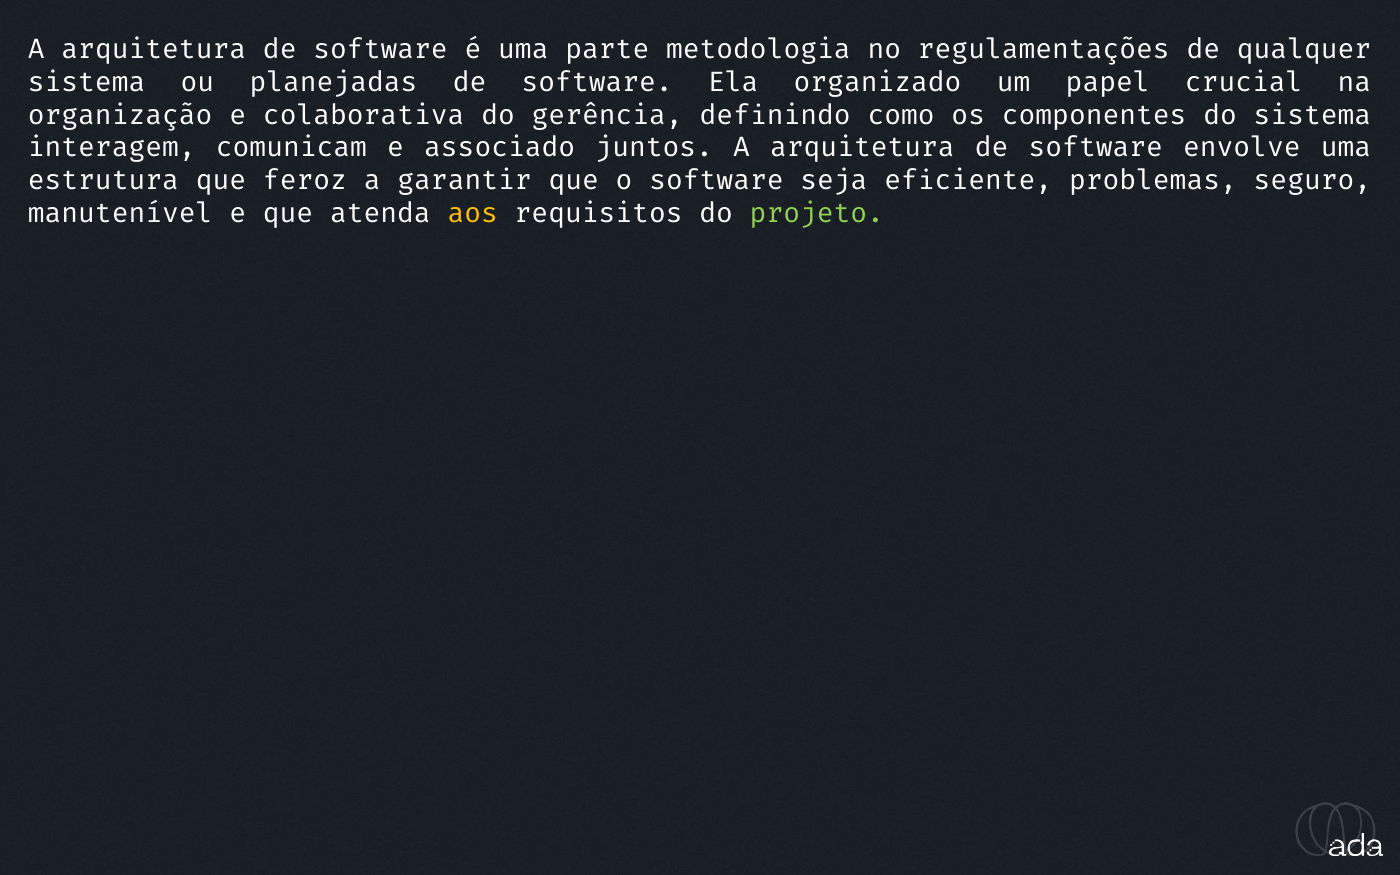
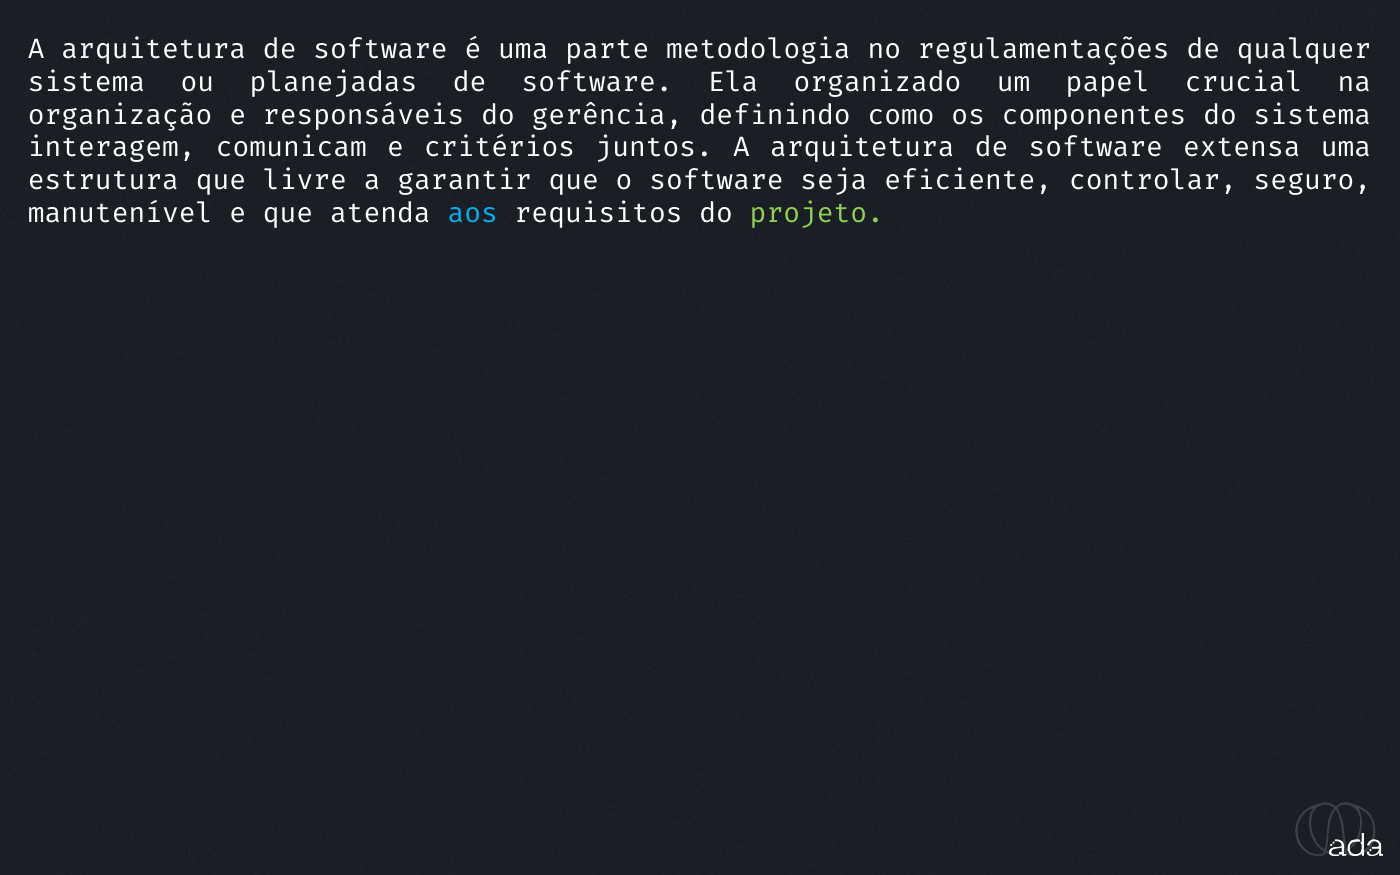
colaborativa: colaborativa -> responsáveis (364, 115)
associado: associado -> critérios (500, 148)
envolve: envolve -> extensa (1242, 148)
feroz: feroz -> livre (305, 181)
problemas: problemas -> controlar (1153, 181)
aos colour: yellow -> light blue (473, 213)
